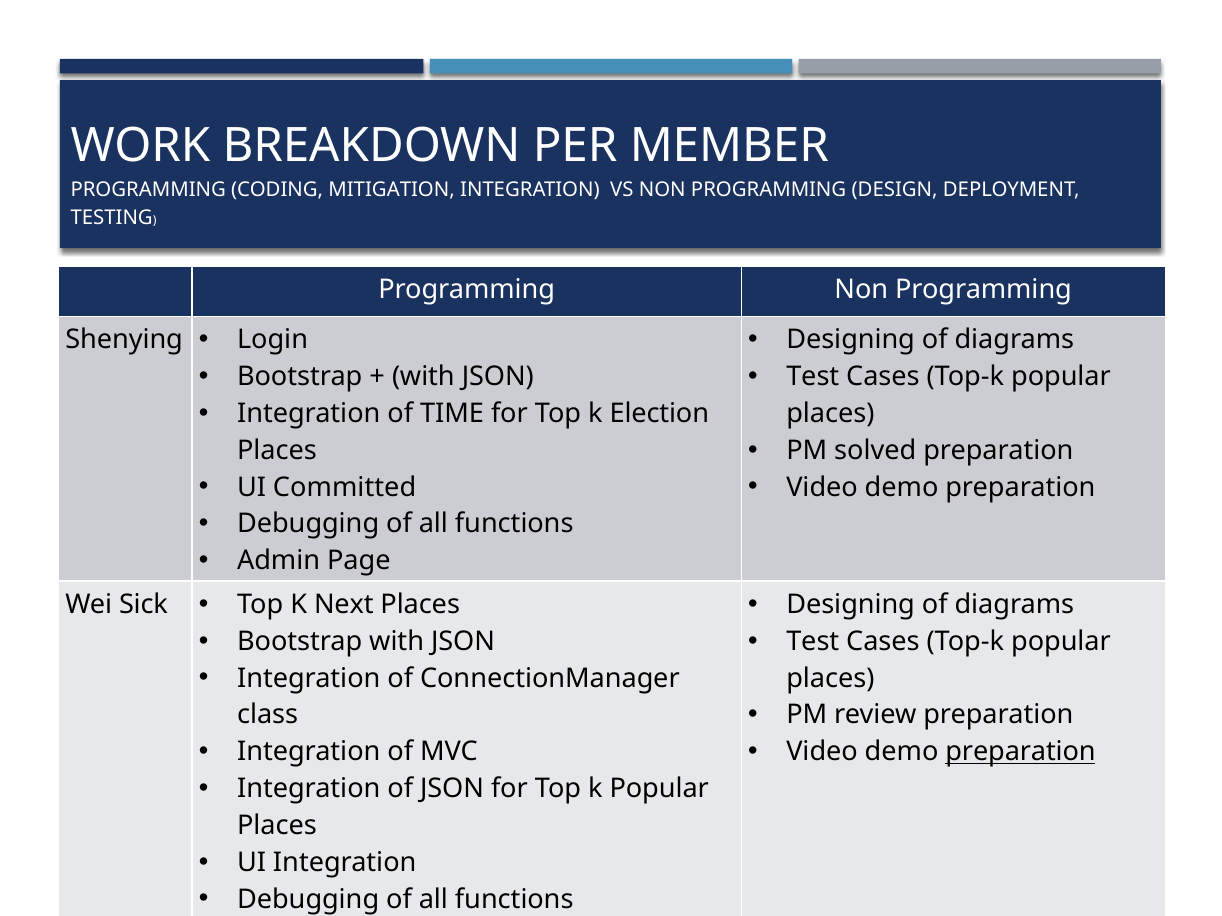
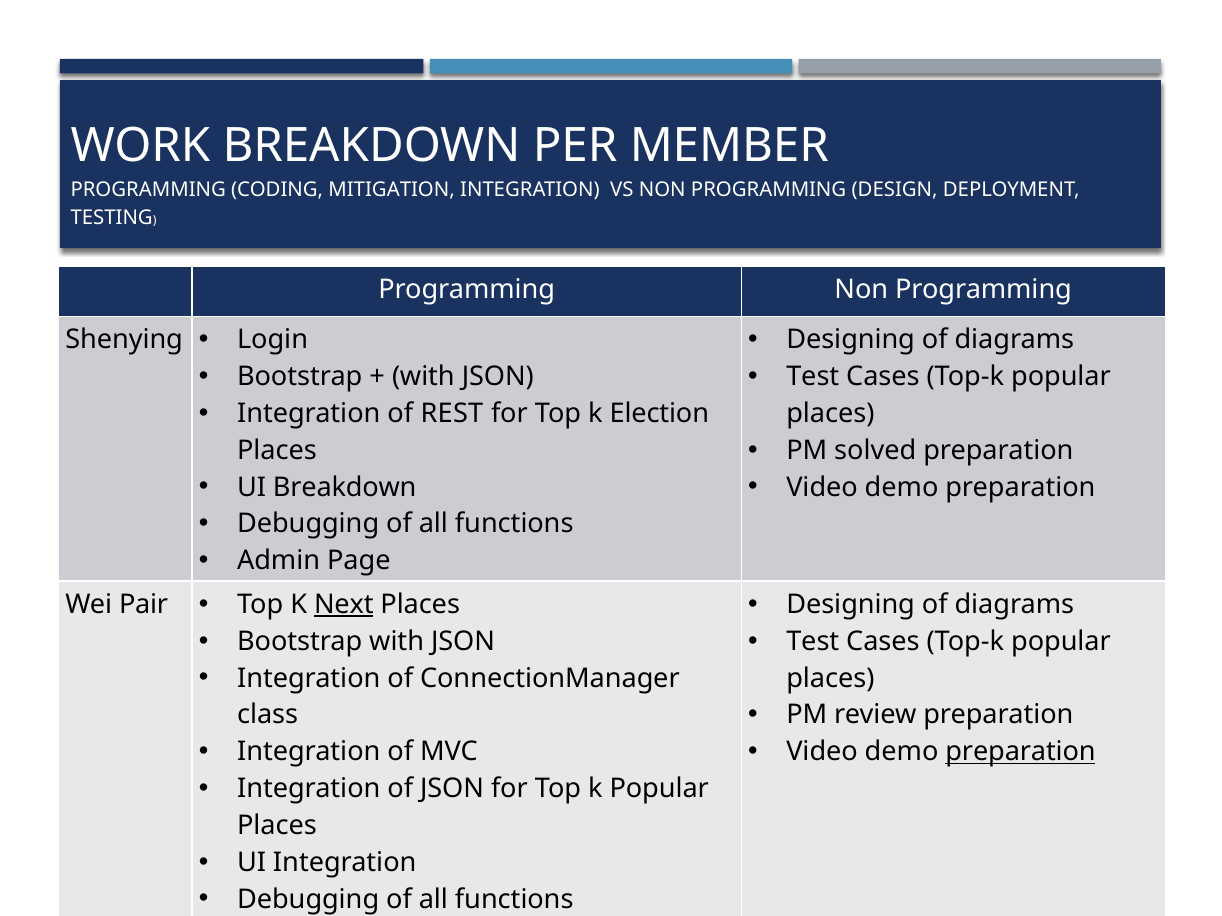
TIME: TIME -> REST (452, 414)
UI Committed: Committed -> Breakdown (345, 487)
Sick: Sick -> Pair (144, 605)
Next underline: none -> present (344, 605)
